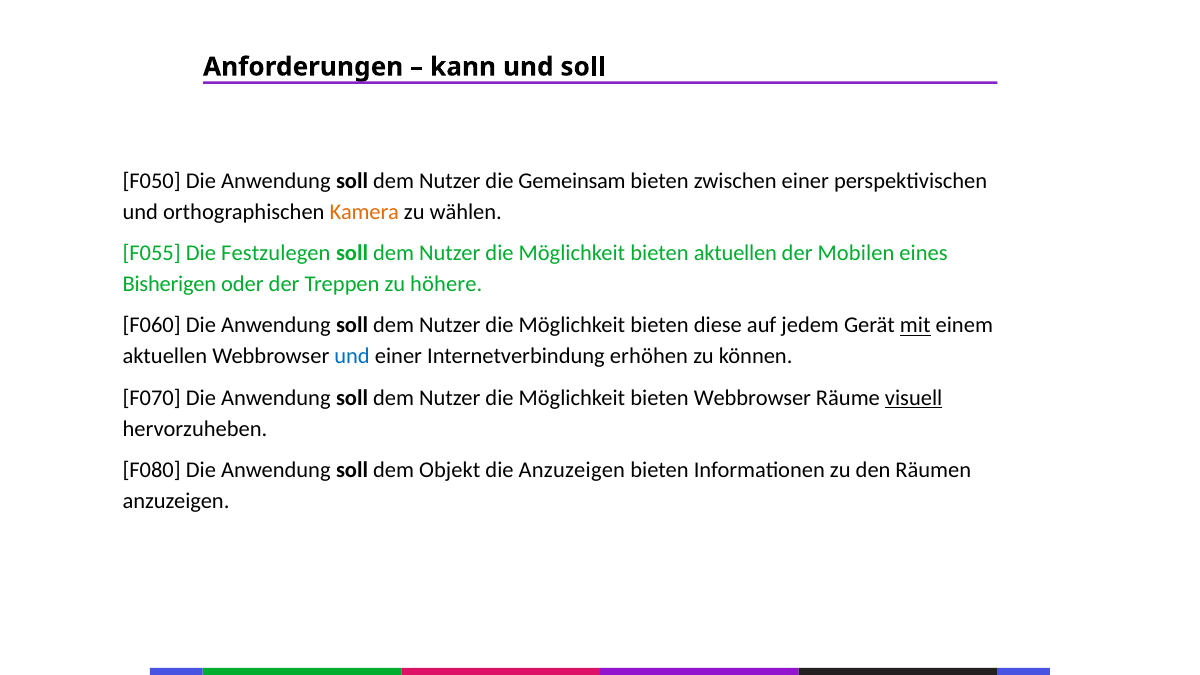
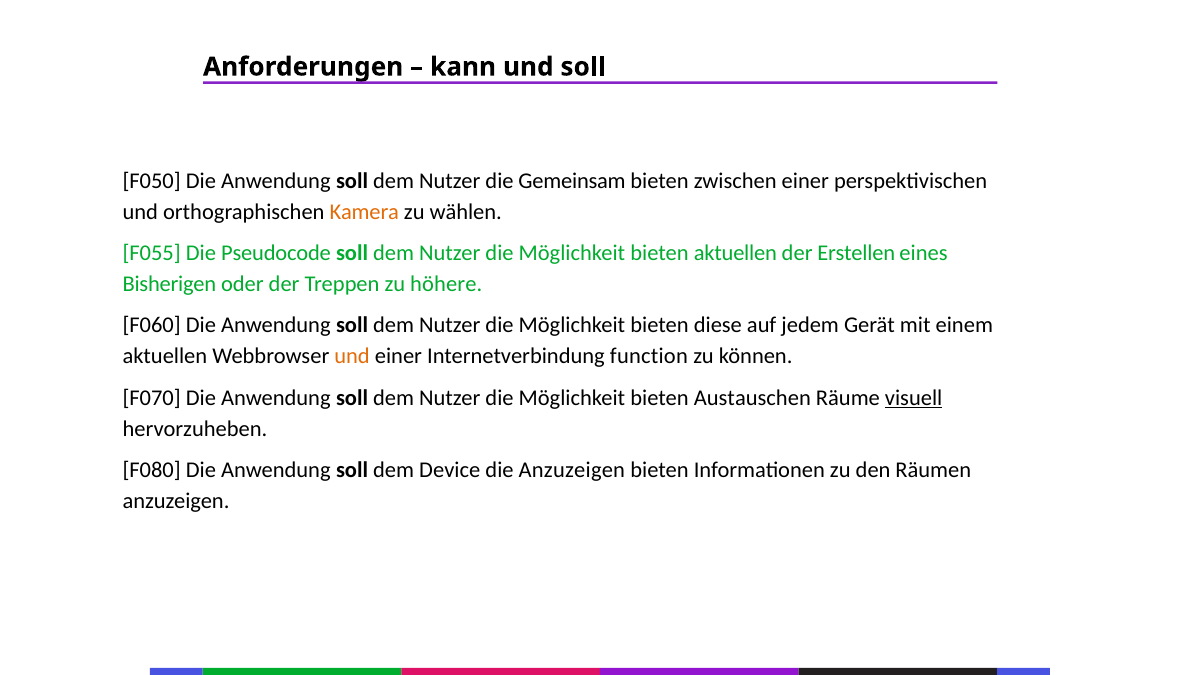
Festzulegen: Festzulegen -> Pseudocode (276, 253)
Mobilen: Mobilen -> Erstellen (856, 253)
mit underline: present -> none (915, 326)
und colour: blue -> orange (352, 357)
erhöhen: erhöhen -> function (649, 357)
bieten Webbrowser: Webbrowser -> Austauschen (752, 398)
Objekt: Objekt -> Device (450, 470)
